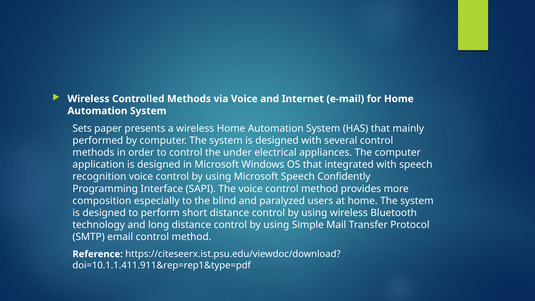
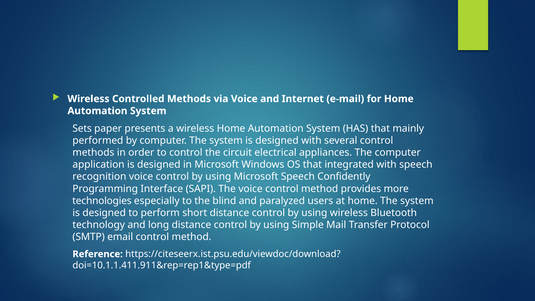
under: under -> circuit (238, 153)
composition: composition -> technologies (102, 201)
